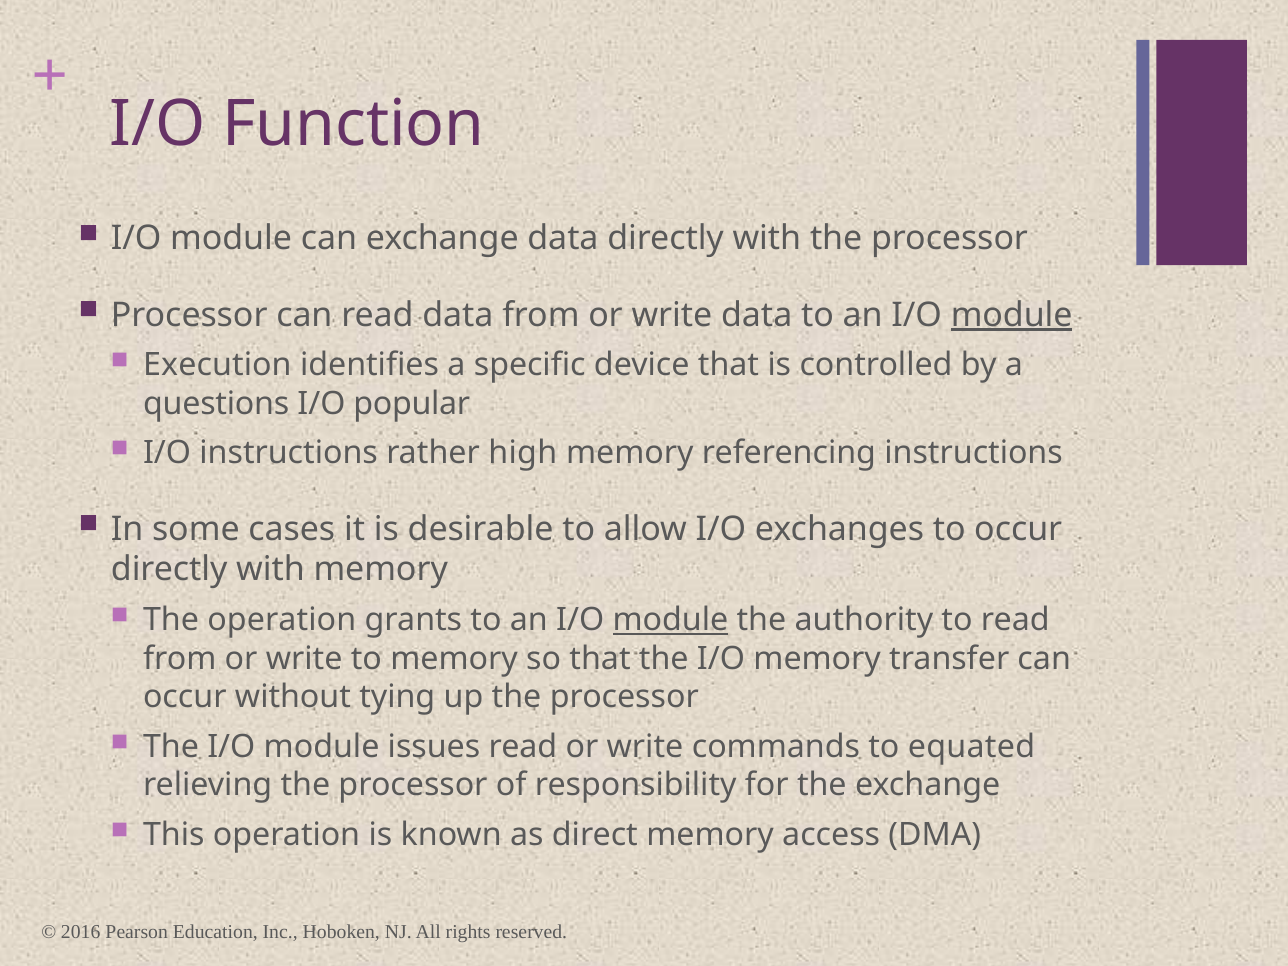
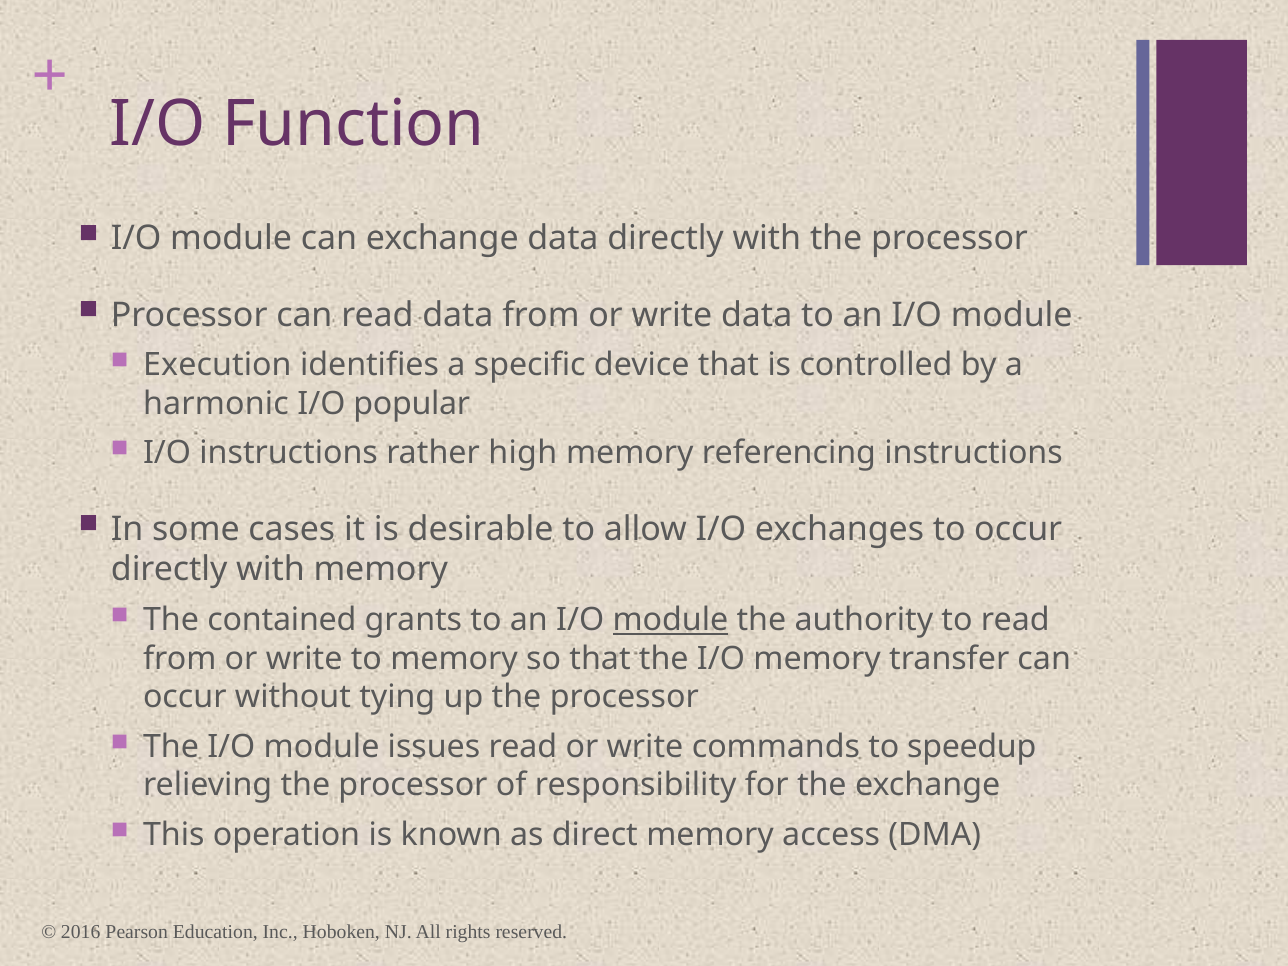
module underline: present -> none (1012, 315)
questions: questions -> harmonic (216, 404)
The operation: operation -> contained (282, 620)
equated: equated -> speedup (972, 747)
